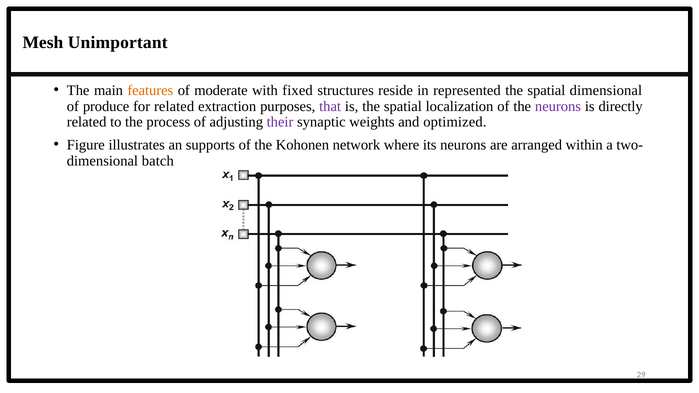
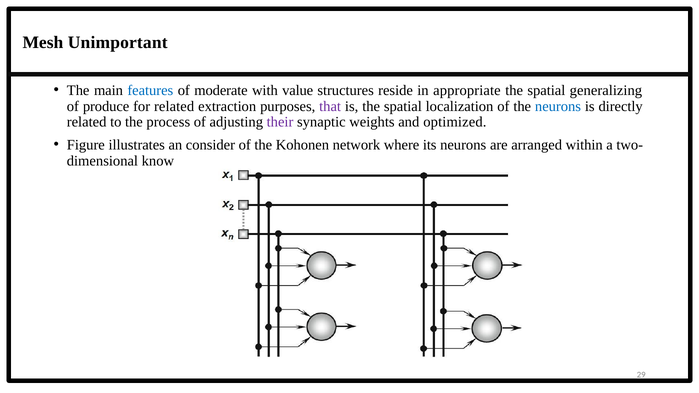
features colour: orange -> blue (150, 91)
fixed: fixed -> value (298, 91)
represented: represented -> appropriate (467, 91)
spatial dimensional: dimensional -> generalizing (606, 91)
neurons colour: purple -> blue (558, 106)
supports: supports -> consider (210, 145)
batch: batch -> know (158, 161)
